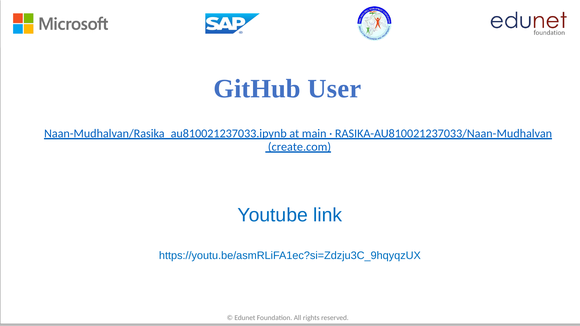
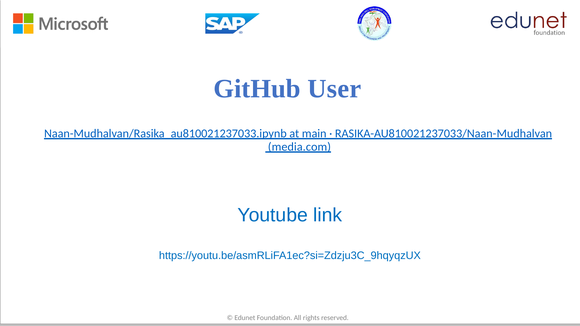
create.com: create.com -> media.com (299, 147)
